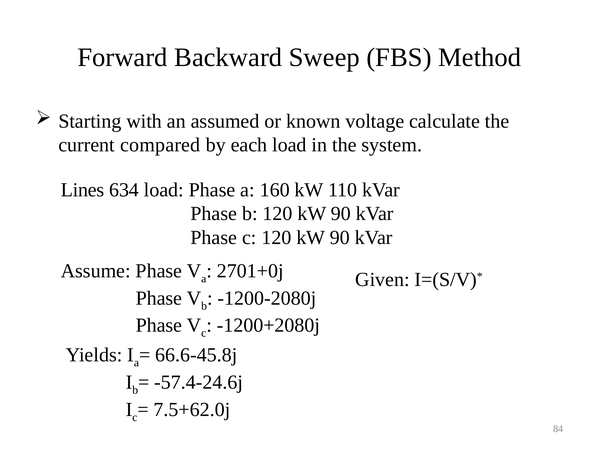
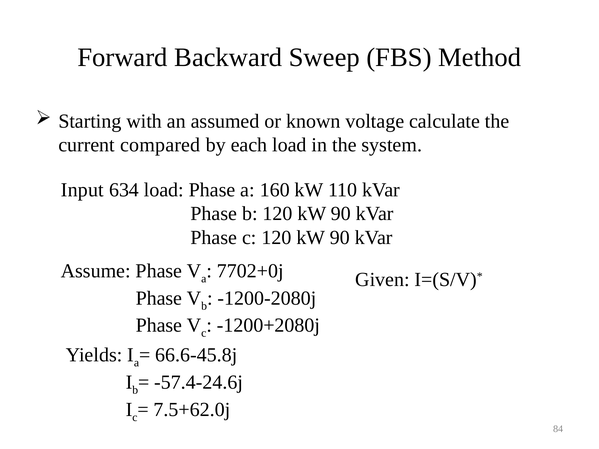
Lines: Lines -> Input (82, 190)
2701+0j: 2701+0j -> 7702+0j (250, 271)
